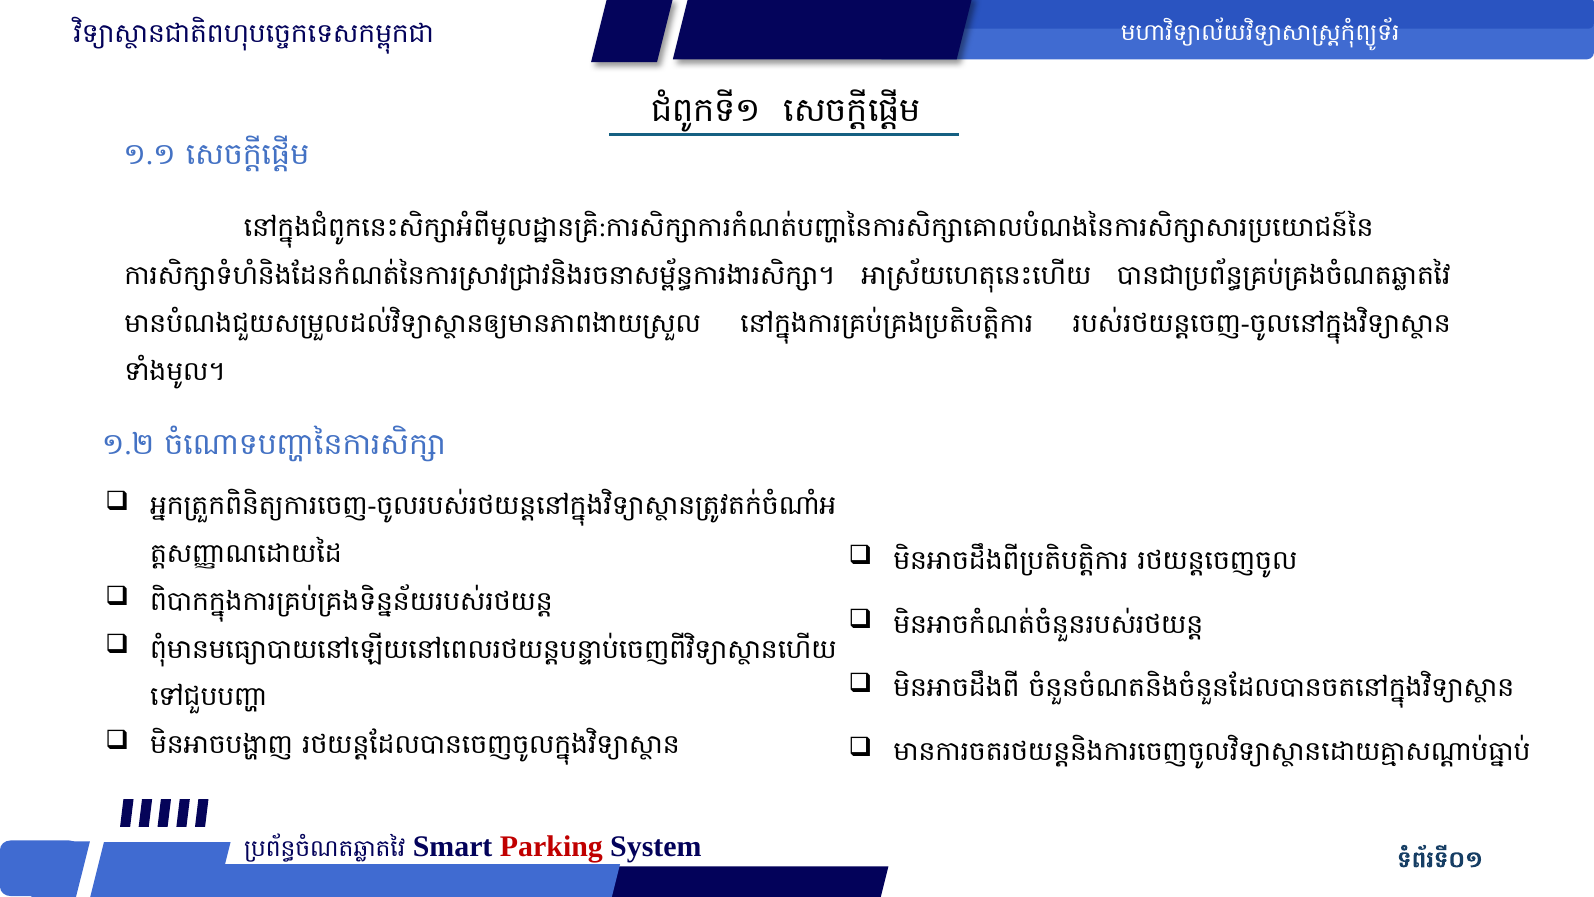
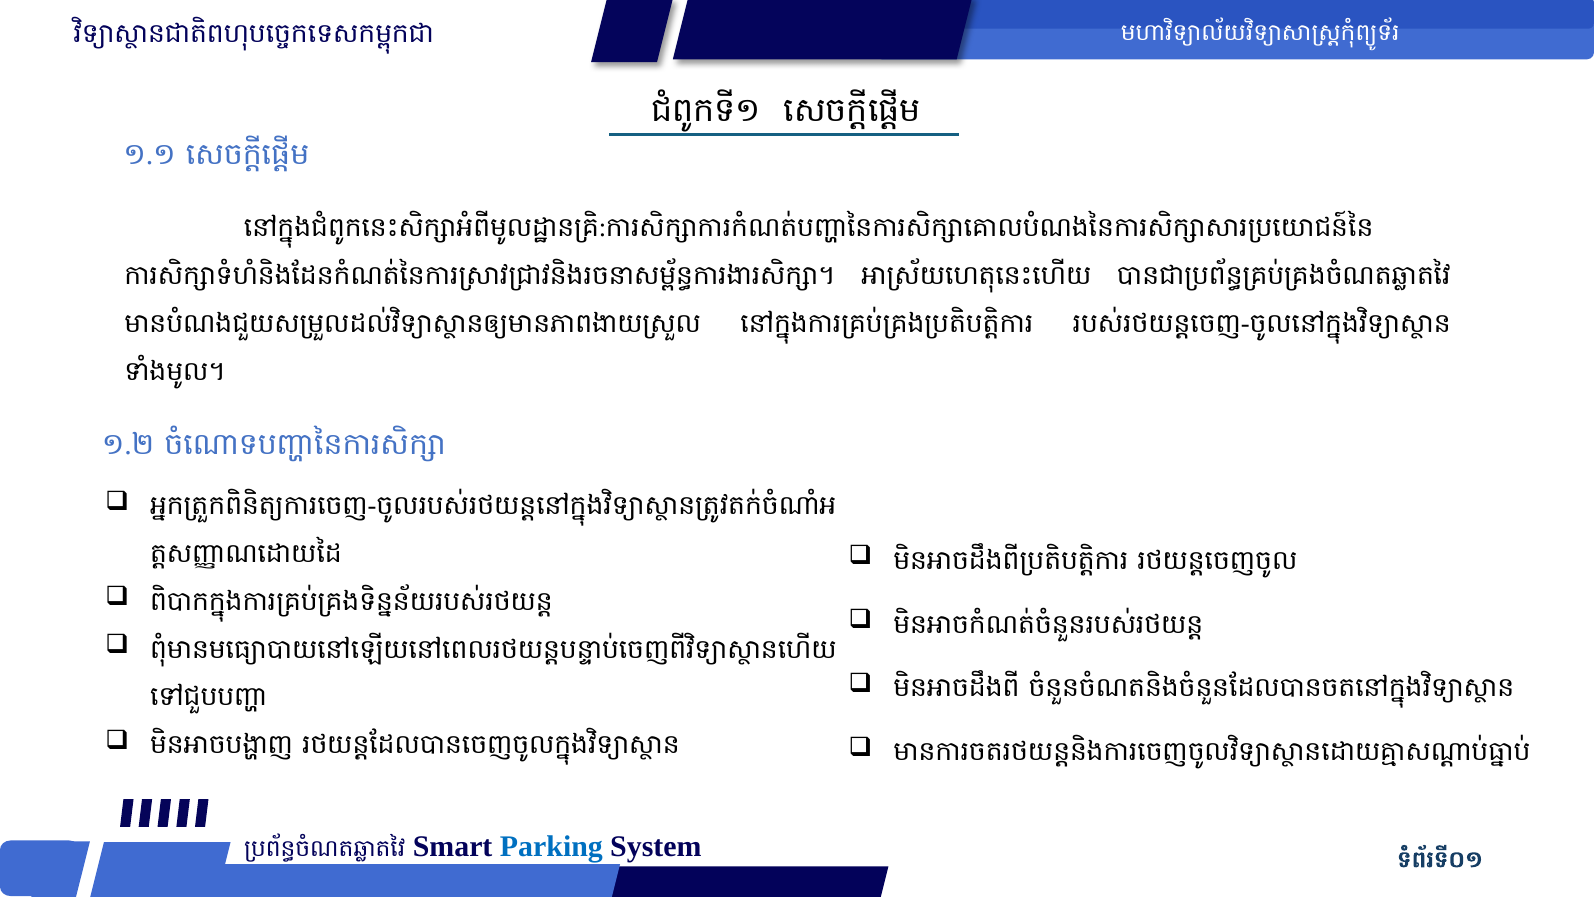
Parking colour: red -> blue (551, 846)
